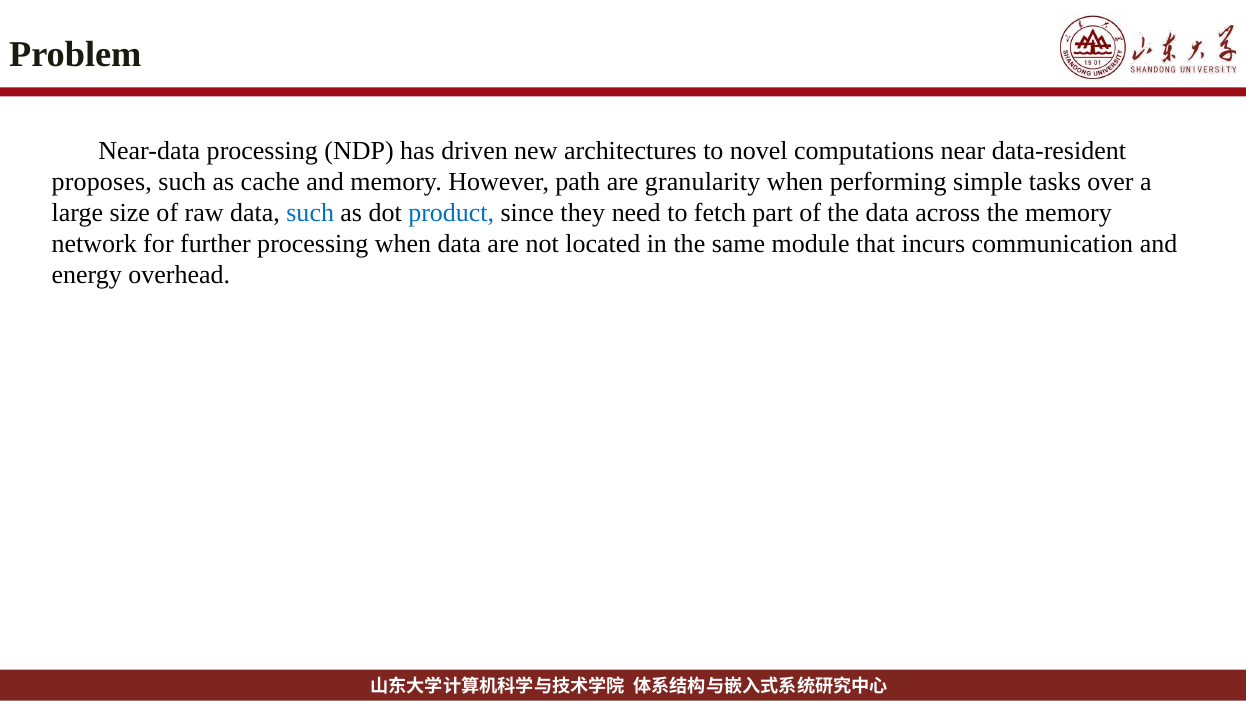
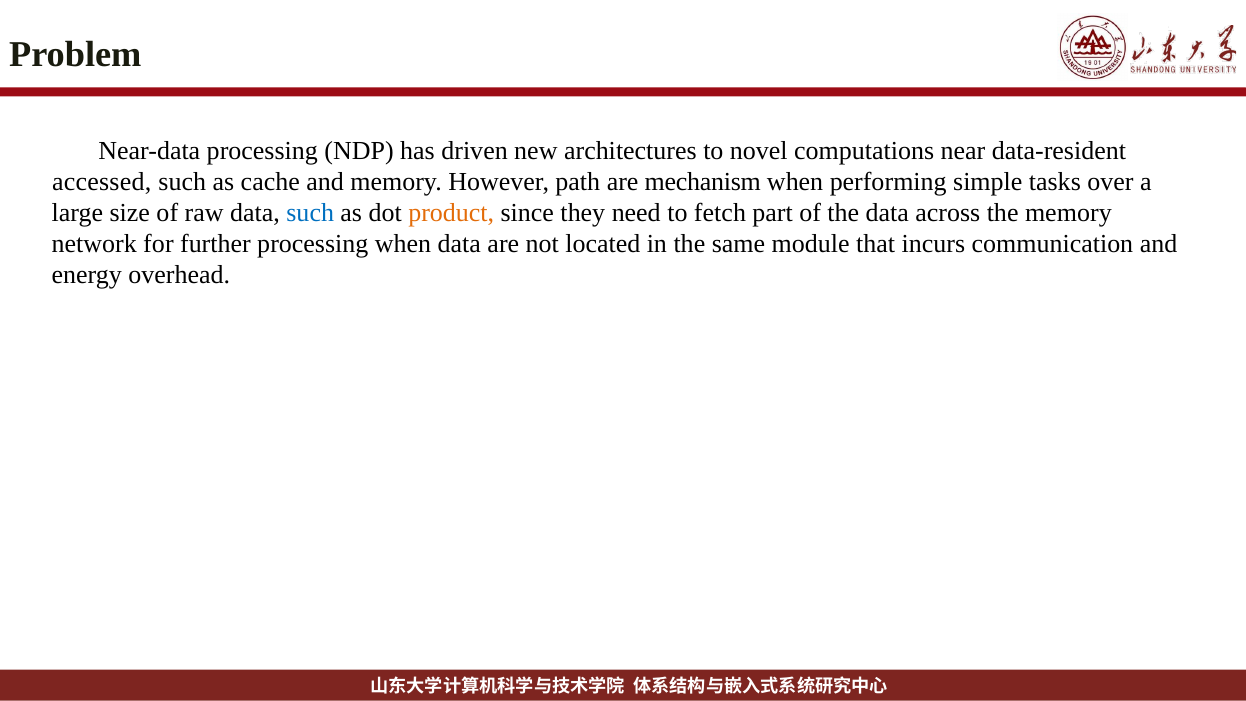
proposes: proposes -> accessed (102, 182)
granularity: granularity -> mechanism (703, 182)
product colour: blue -> orange (451, 213)
